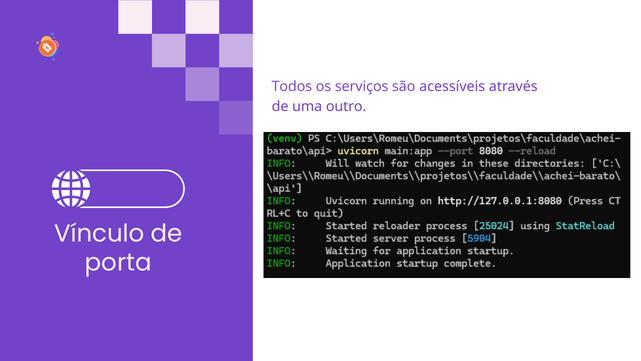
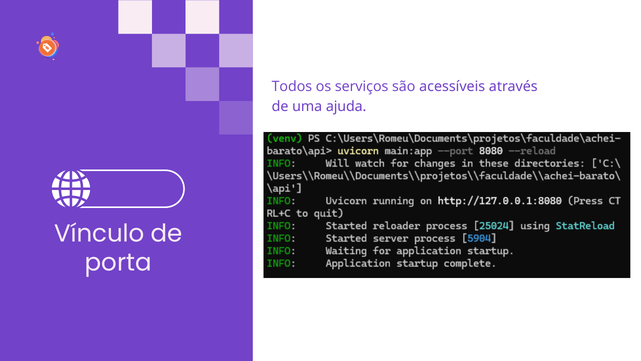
outro: outro -> ajuda (346, 106)
